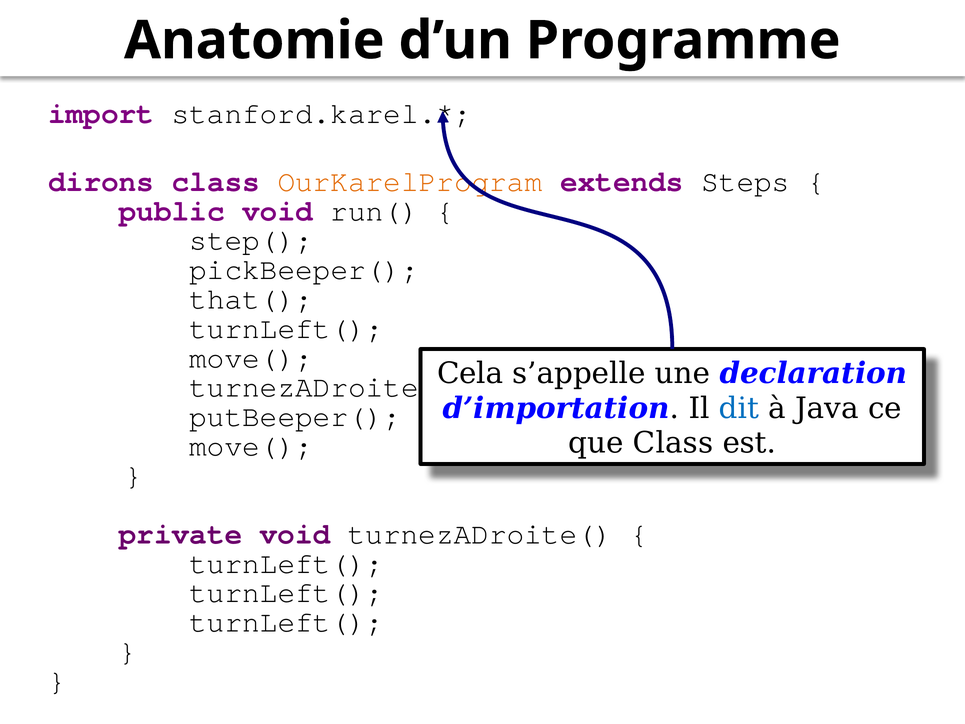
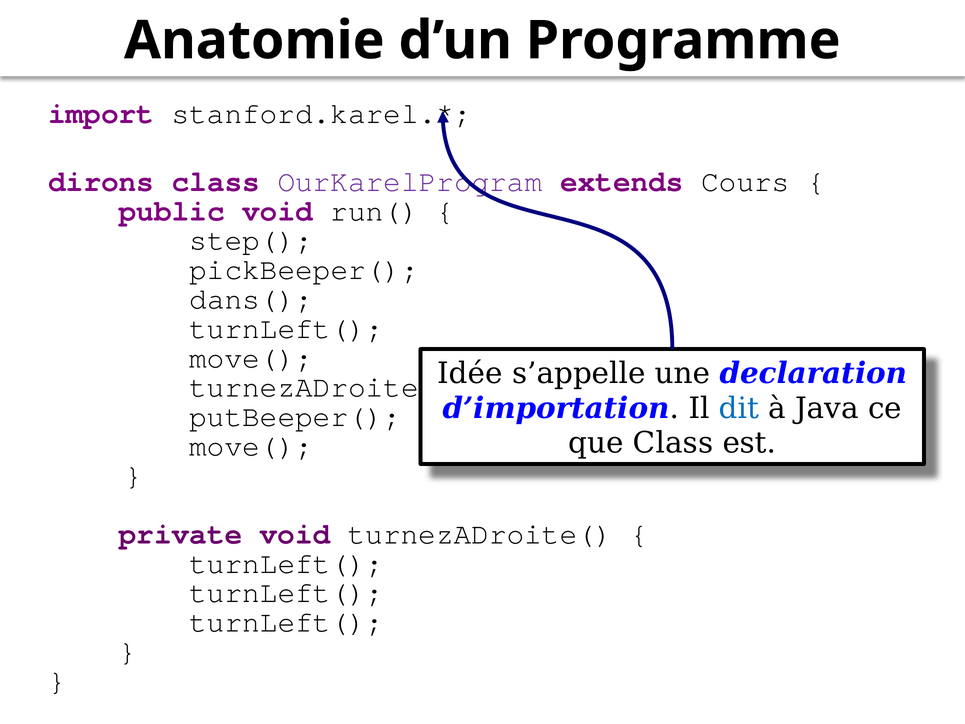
OurKarelProgram colour: orange -> purple (410, 181)
Steps: Steps -> Cours (745, 181)
that(: that( -> dans( (251, 299)
Cela: Cela -> Idée (470, 374)
